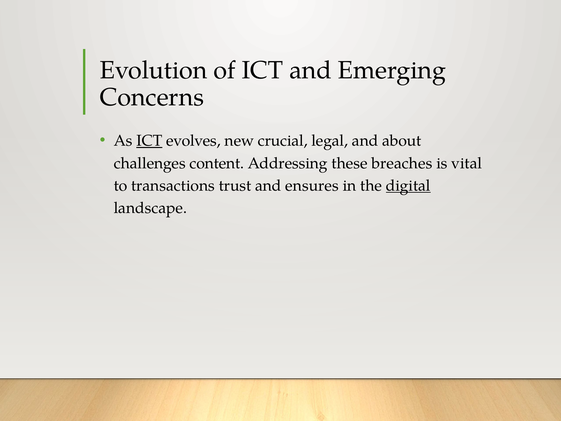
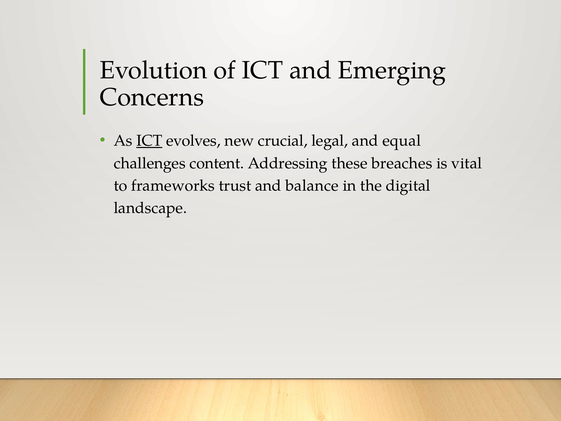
about: about -> equal (402, 141)
transactions: transactions -> frameworks (173, 186)
ensures: ensures -> balance (312, 186)
digital underline: present -> none (408, 186)
